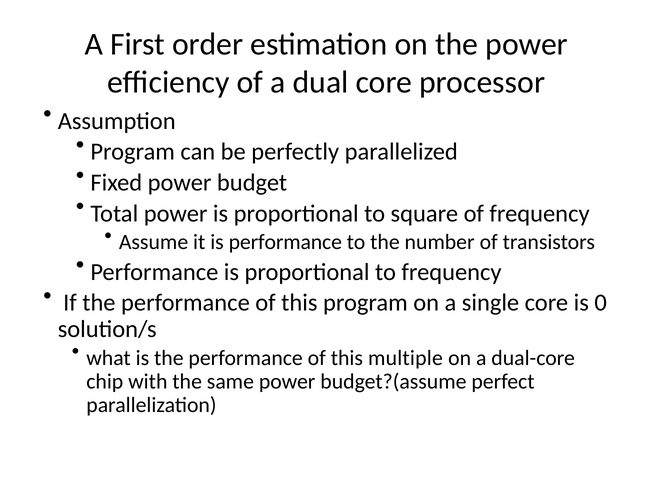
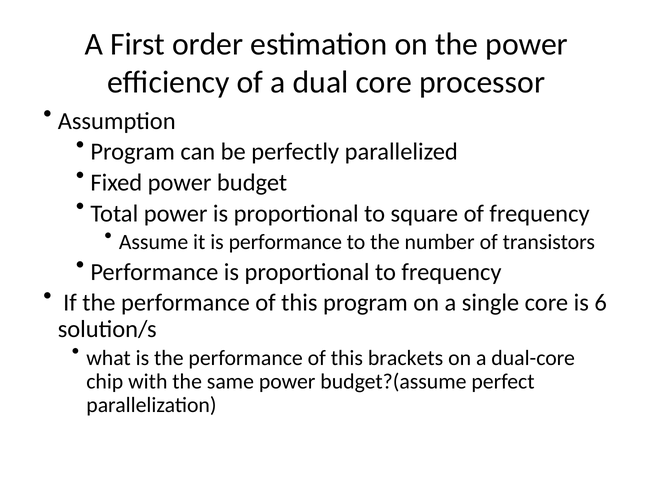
0: 0 -> 6 (601, 303)
multiple: multiple -> brackets (406, 358)
